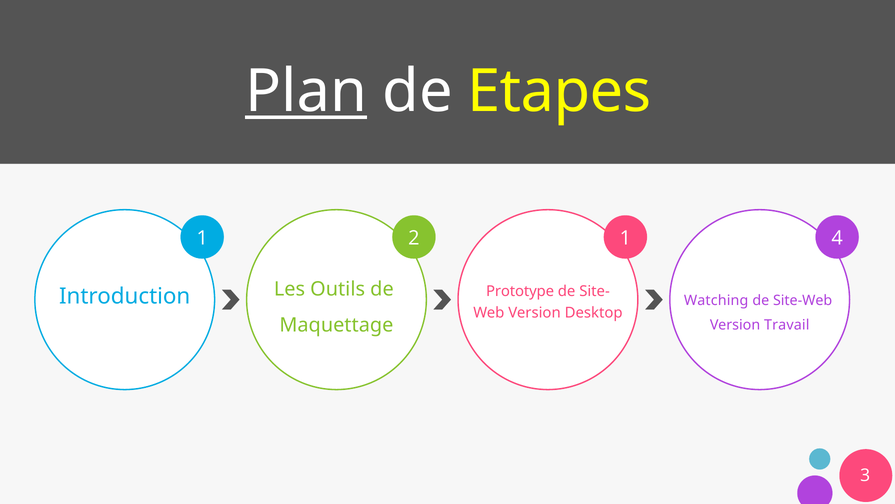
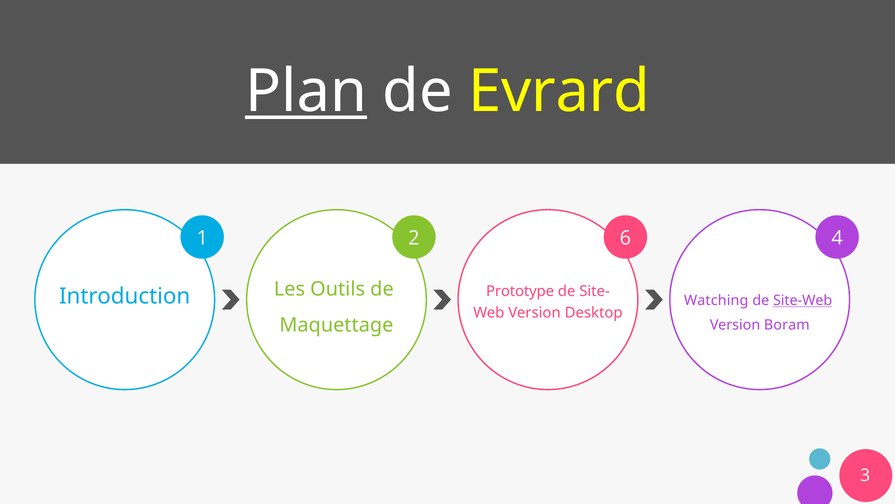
Etapes: Etapes -> Evrard (559, 91)
1: 1 -> 6 (625, 238)
Site-Web underline: none -> present (803, 300)
Travail: Travail -> Boram (787, 325)
